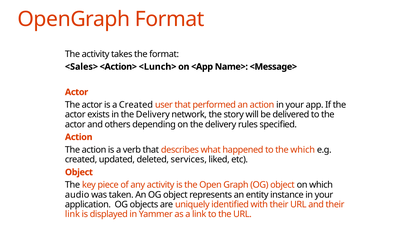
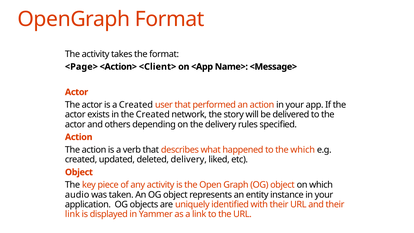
<Sales>: <Sales> -> <Page> (81, 67)
<Lunch>: <Lunch> -> <Client> (158, 67)
in the Delivery: Delivery -> Created (153, 115)
deleted services: services -> delivery (189, 160)
